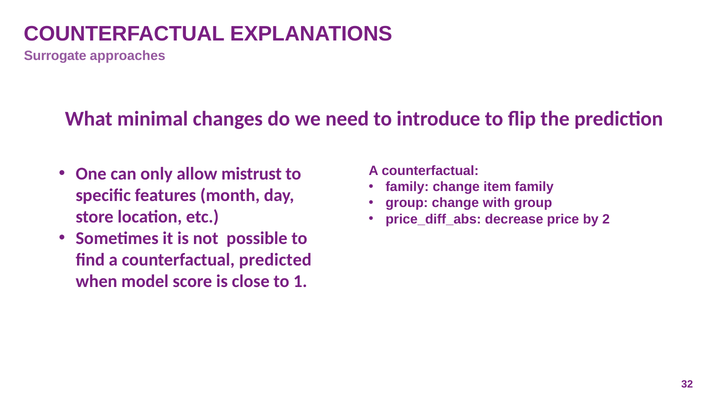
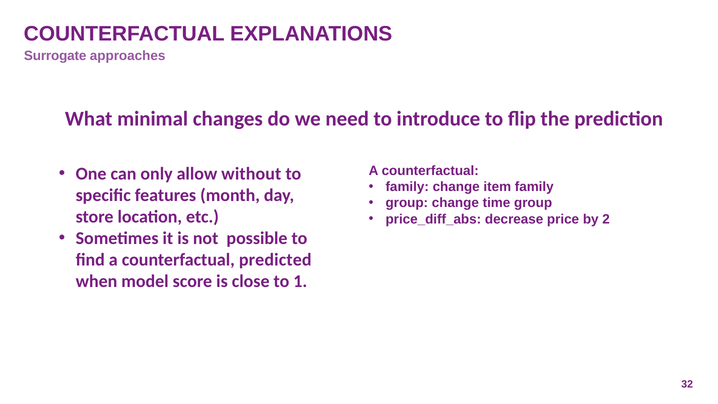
mistrust: mistrust -> without (251, 174)
with: with -> time (496, 203)
